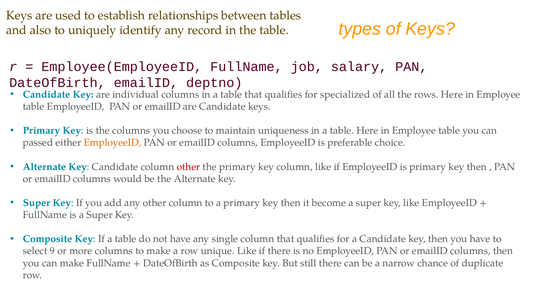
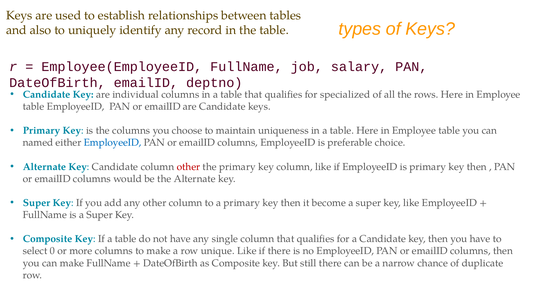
passed: passed -> named (38, 143)
EmployeeID colour: orange -> blue (113, 143)
9: 9 -> 0 (52, 251)
